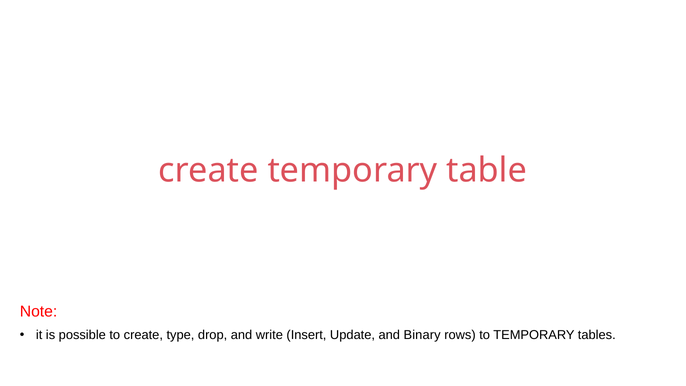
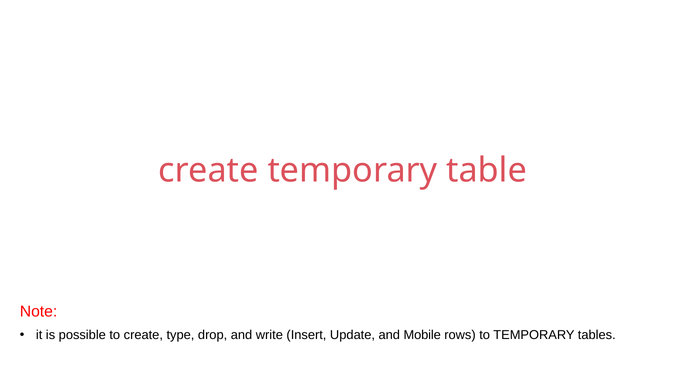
Binary: Binary -> Mobile (422, 335)
